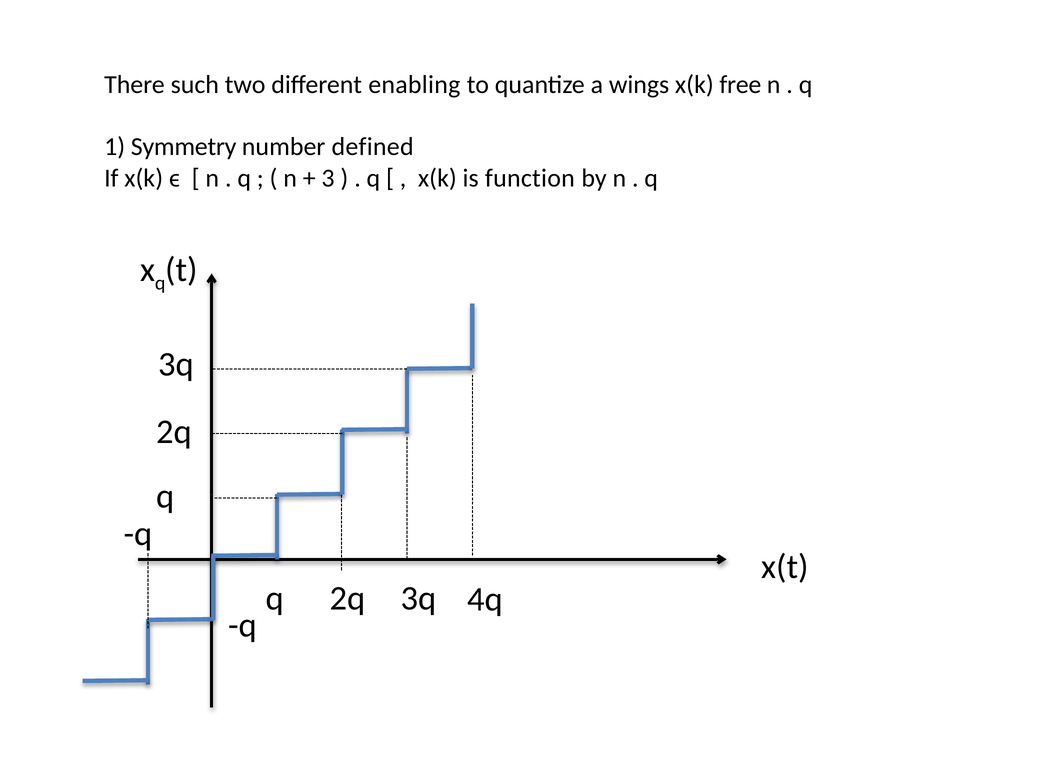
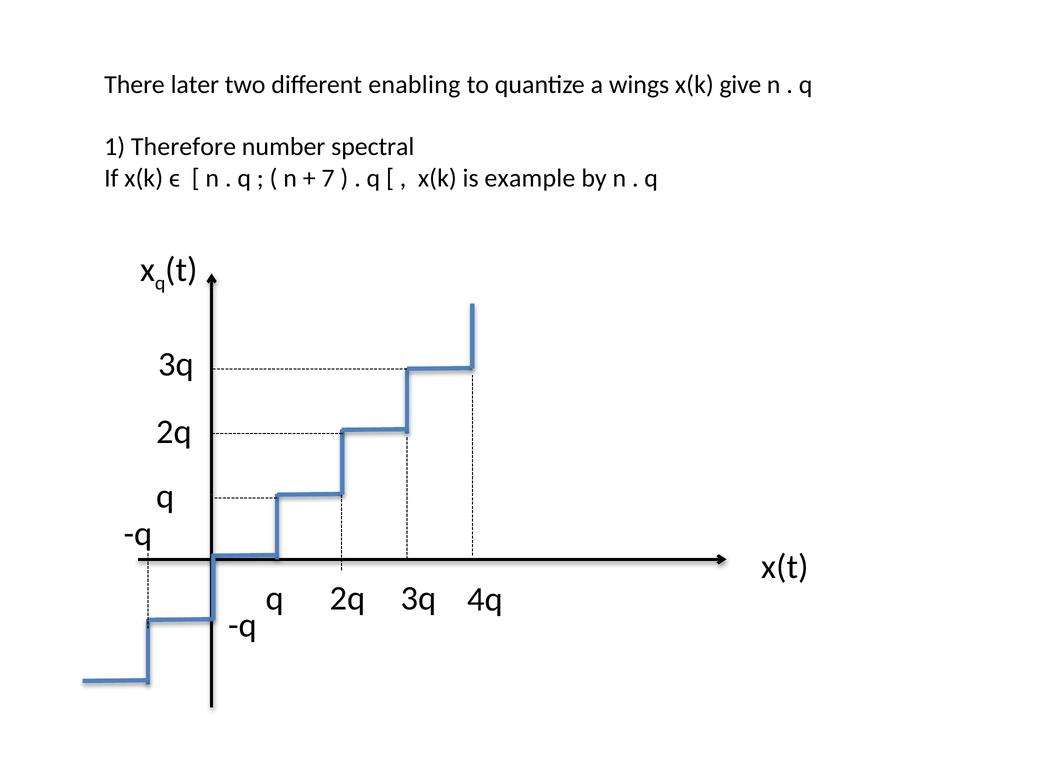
such: such -> later (195, 85)
free: free -> give (740, 85)
Symmetry: Symmetry -> Therefore (183, 147)
defined: defined -> spectral (373, 147)
3: 3 -> 7 (328, 178)
function: function -> example (530, 178)
